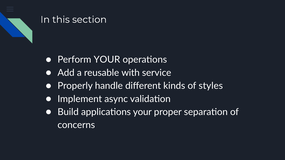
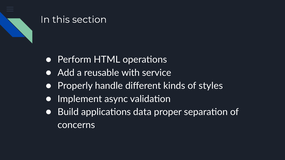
Perform YOUR: YOUR -> HTML (107, 60)
applications your: your -> data (142, 112)
